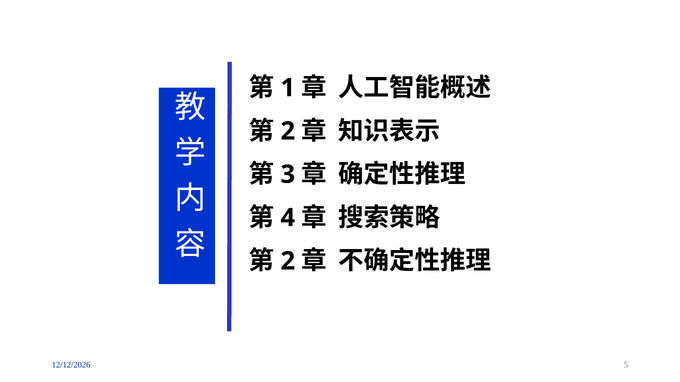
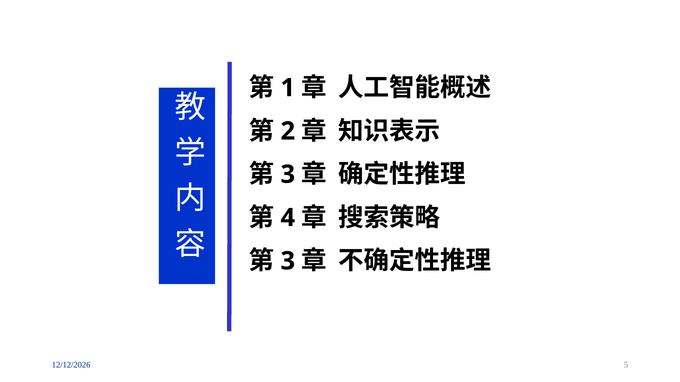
2: 2 -> 3 (288, 261)
